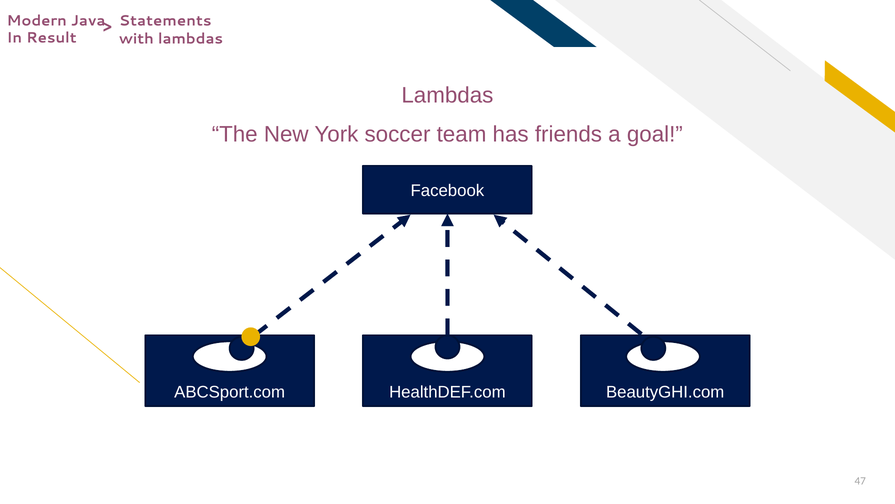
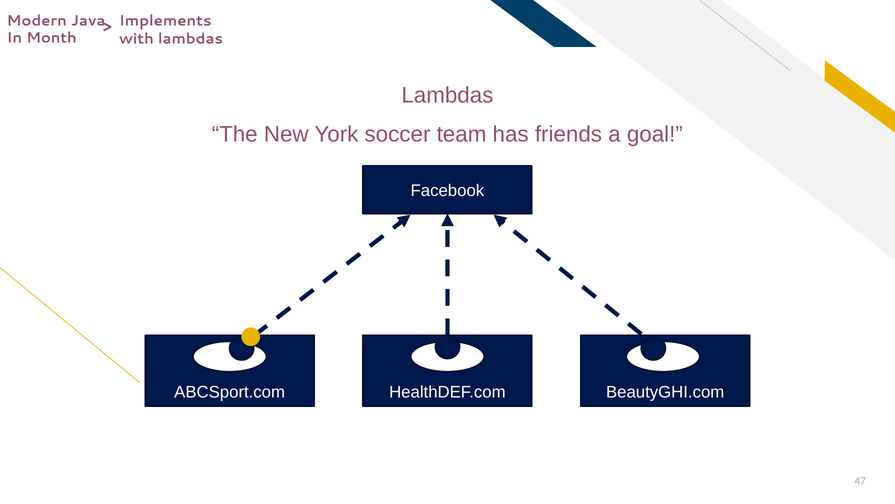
Statements: Statements -> Implements (165, 21)
Result: Result -> Month (51, 38)
